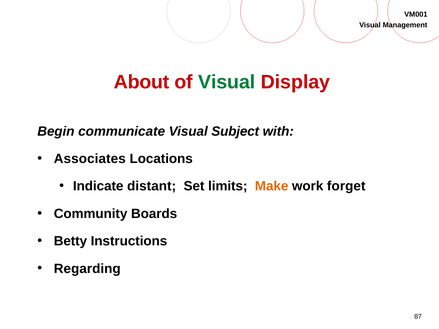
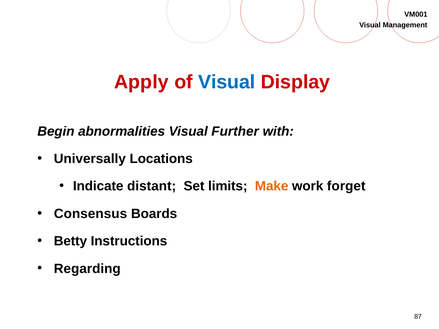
About: About -> Apply (141, 82)
Visual colour: green -> blue (227, 82)
communicate: communicate -> abnormalities (122, 131)
Subject: Subject -> Further (235, 131)
Associates: Associates -> Universally (90, 159)
Community: Community -> Consensus (91, 214)
